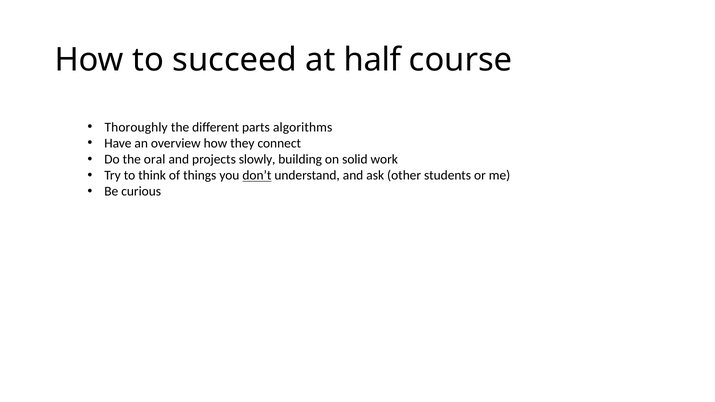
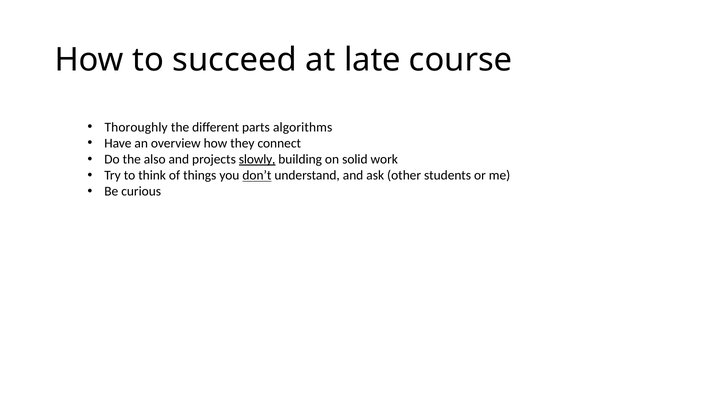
half: half -> late (372, 60)
oral: oral -> also (155, 159)
slowly underline: none -> present (257, 159)
